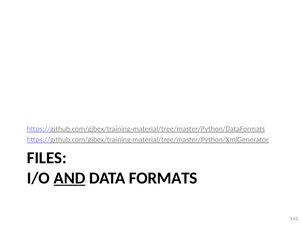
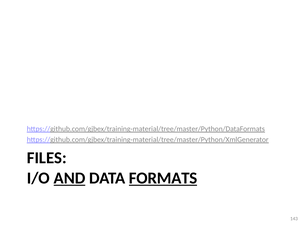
FORMATS underline: none -> present (163, 178)
